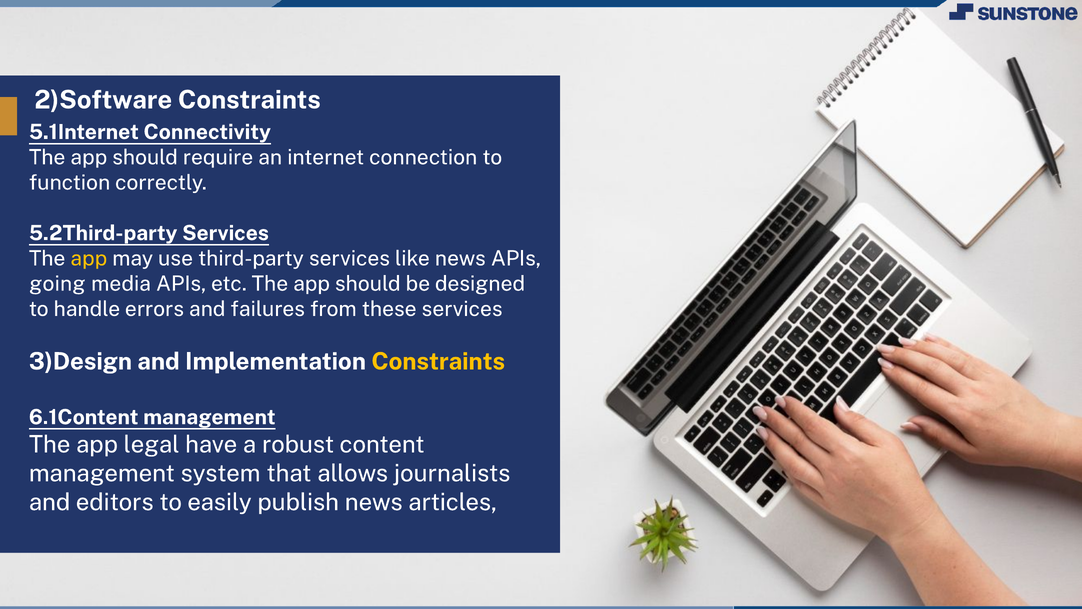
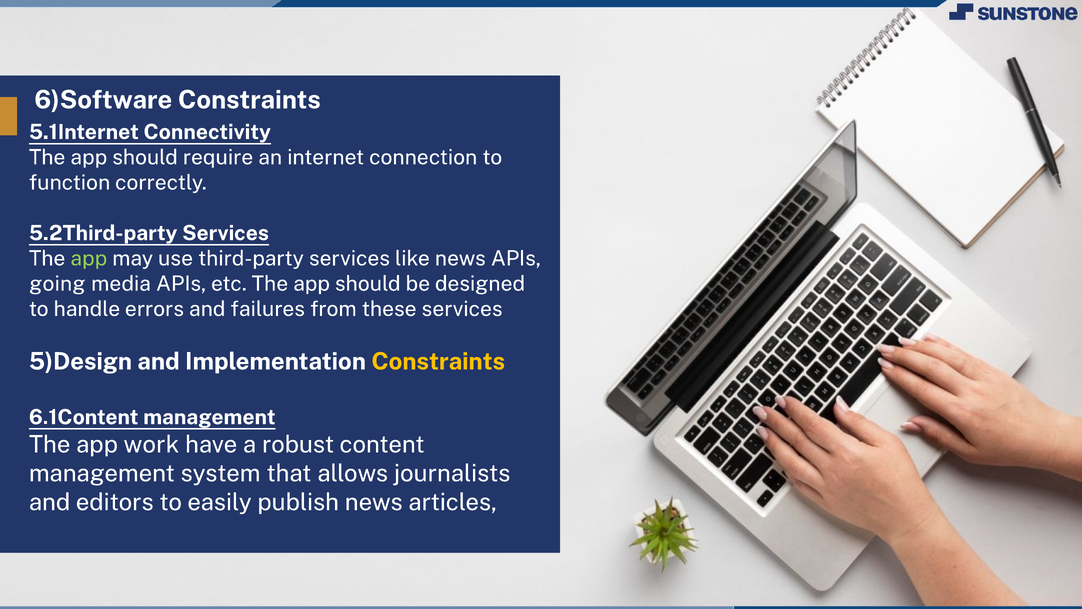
2)Software: 2)Software -> 6)Software (103, 100)
app colour: yellow -> light green (89, 258)
3)Design: 3)Design -> 5)Design (80, 361)
legal: legal -> work (151, 444)
